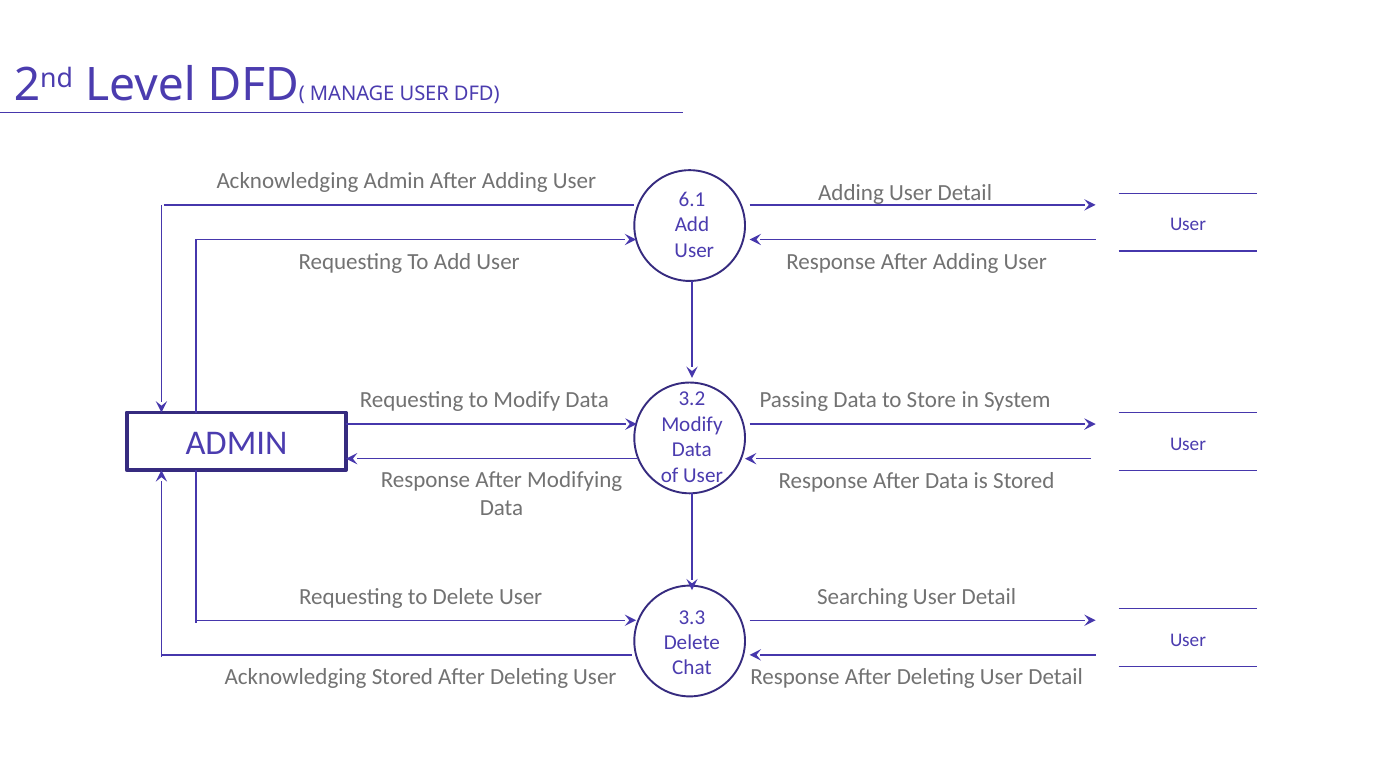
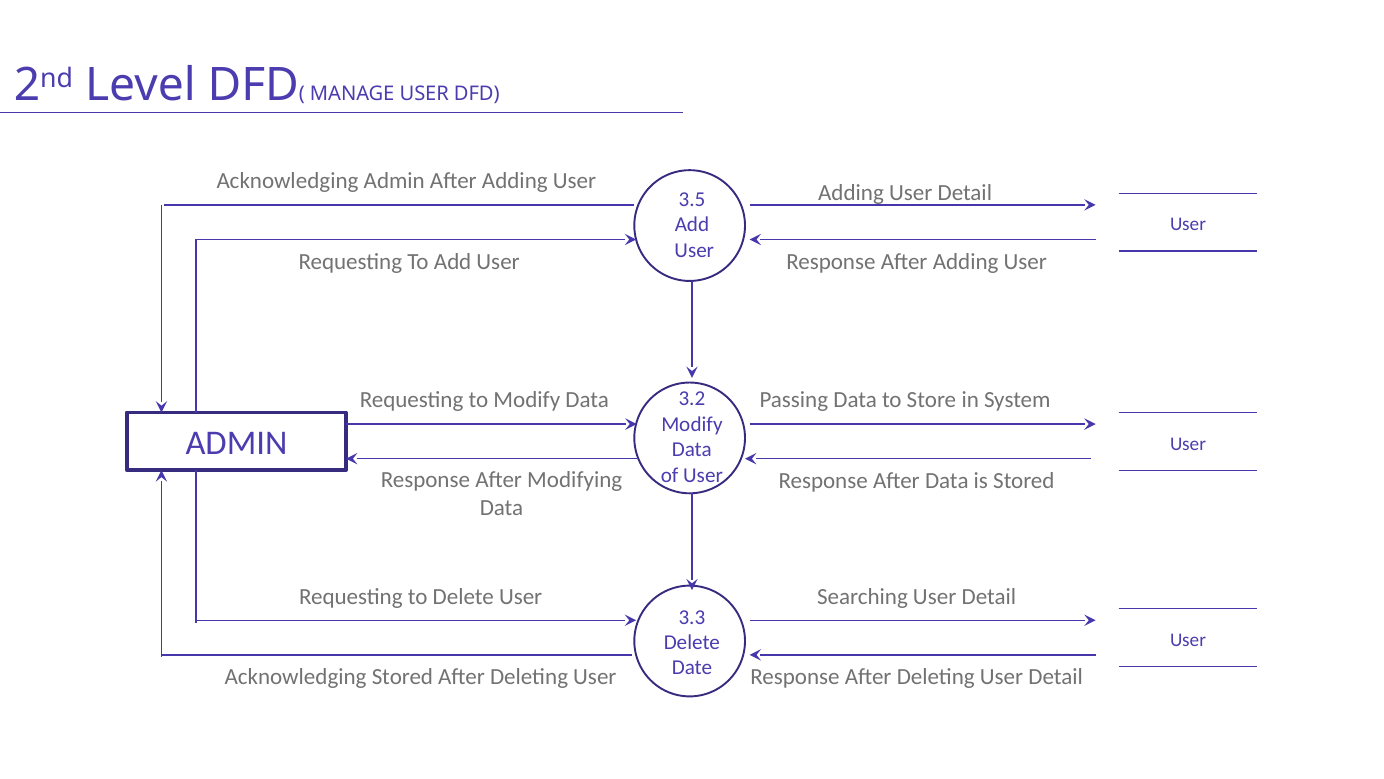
6.1: 6.1 -> 3.5 (692, 199)
Chat: Chat -> Date (692, 668)
